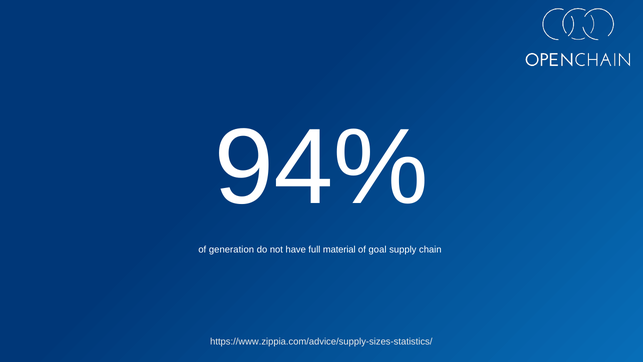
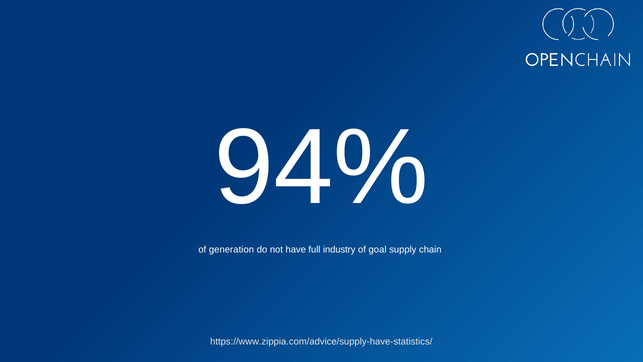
material: material -> industry (339, 250)
https://www.zippia.com/advice/supply-sizes-statistics/: https://www.zippia.com/advice/supply-sizes-statistics/ -> https://www.zippia.com/advice/supply-have-statistics/ (321, 342)
